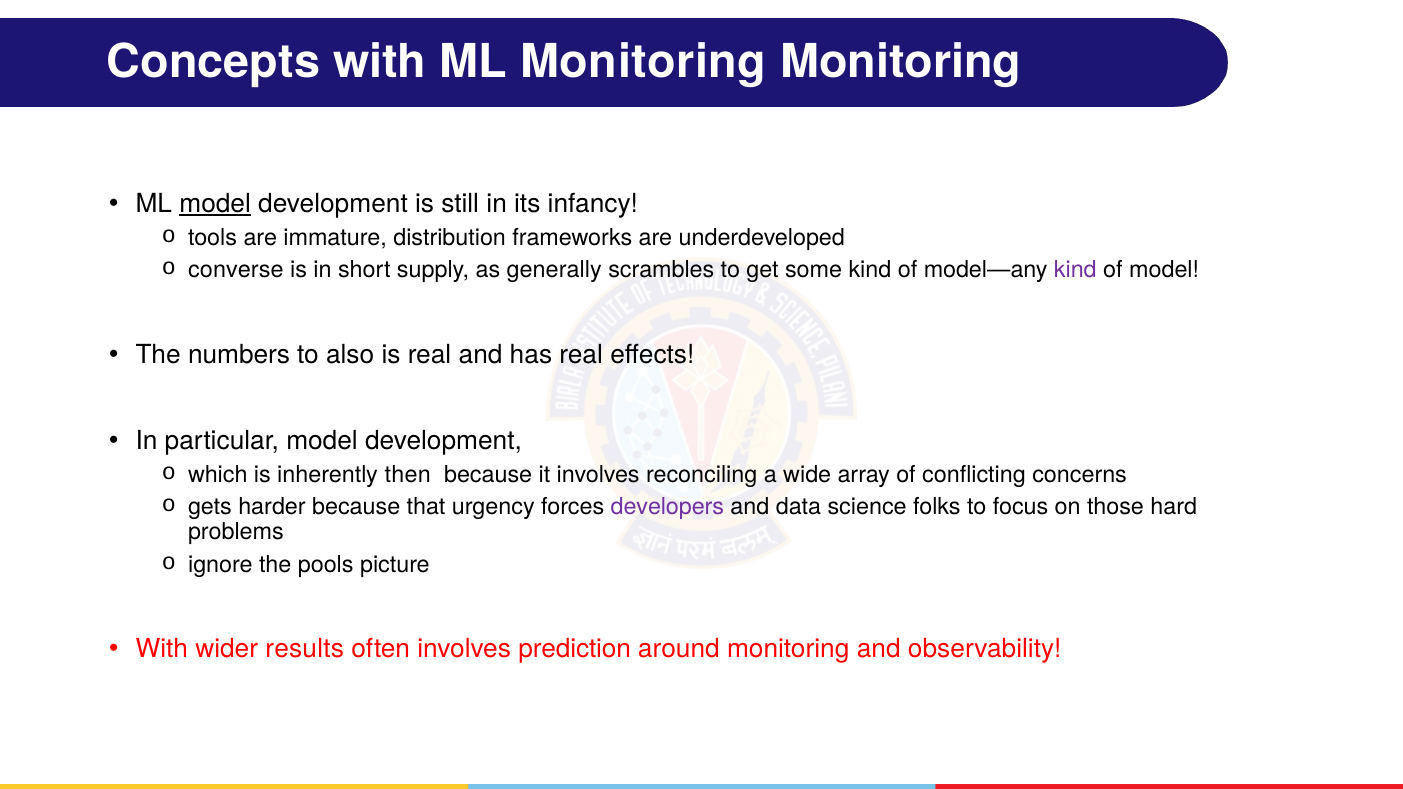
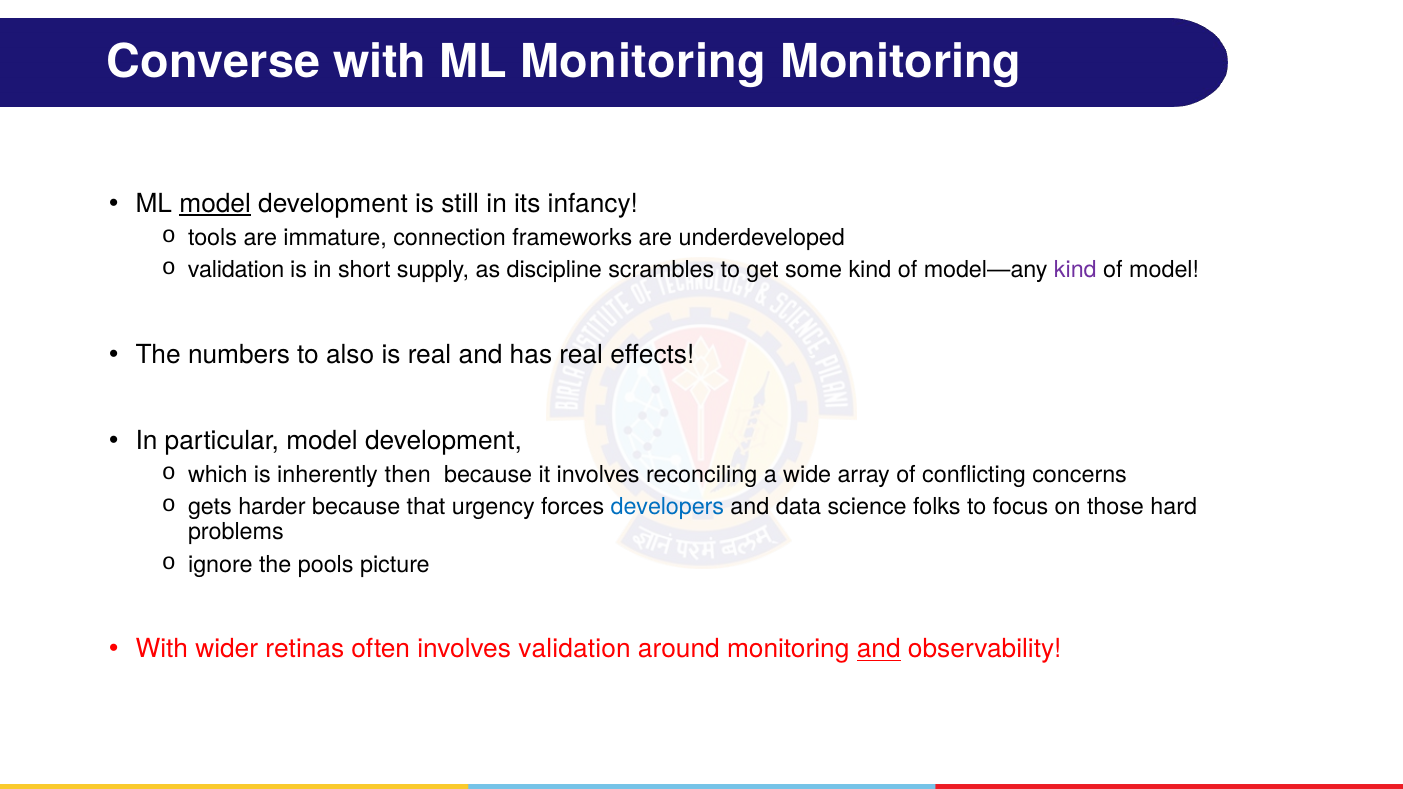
Concepts: Concepts -> Converse (214, 62)
distribution: distribution -> connection (450, 238)
converse: converse -> validation (236, 270)
generally: generally -> discipline (554, 270)
developers colour: purple -> blue (667, 507)
results: results -> retinas (305, 649)
involves prediction: prediction -> validation (575, 649)
and underline: none -> present (879, 649)
